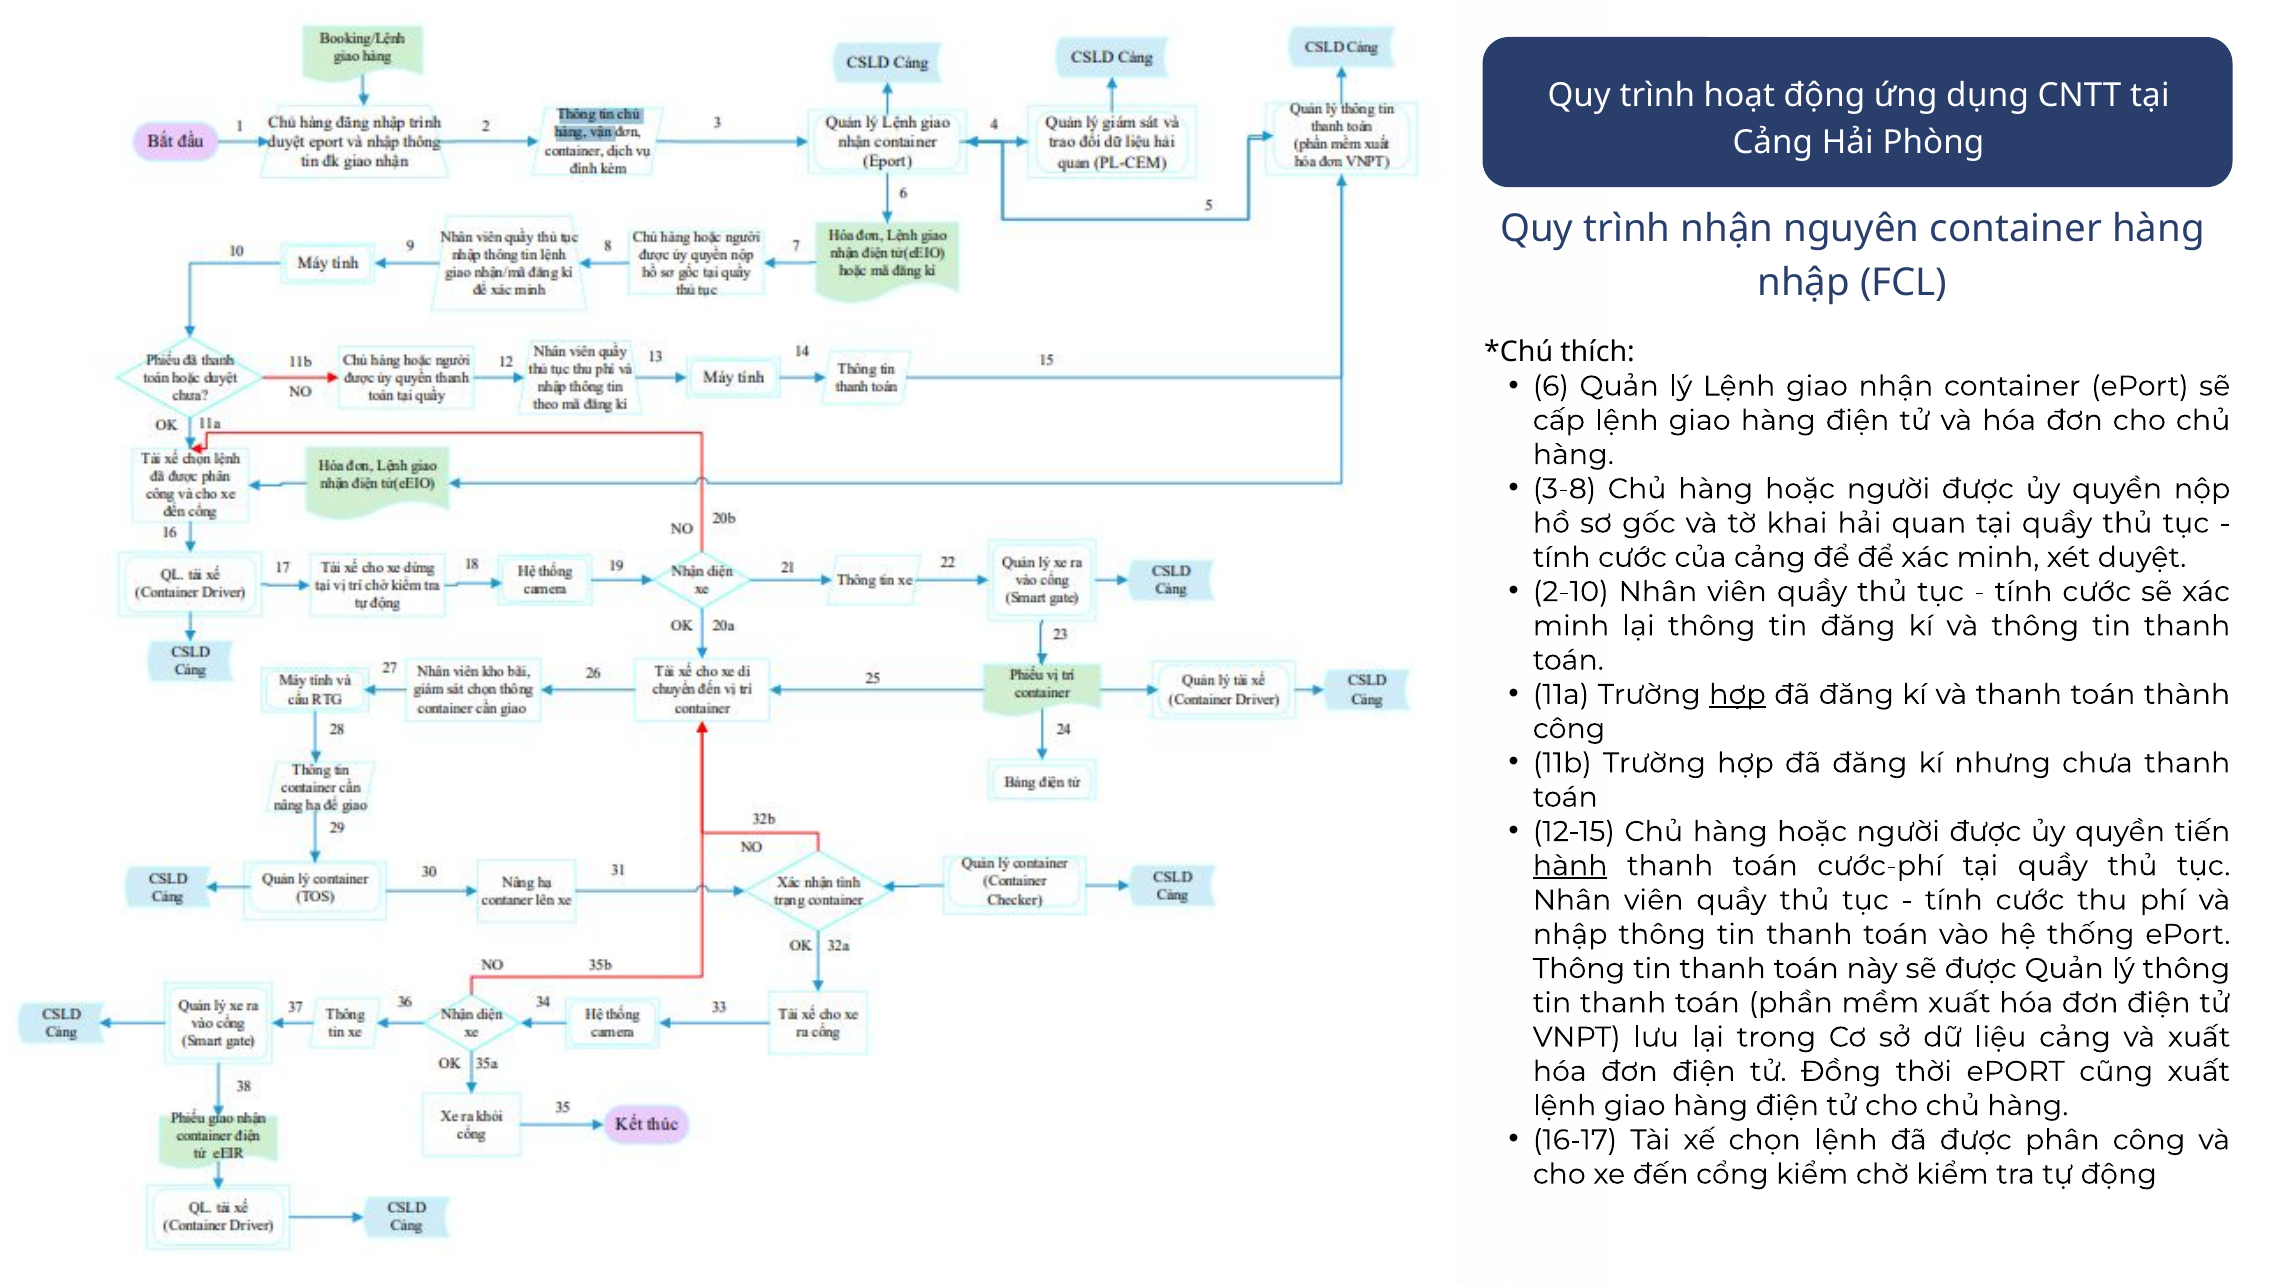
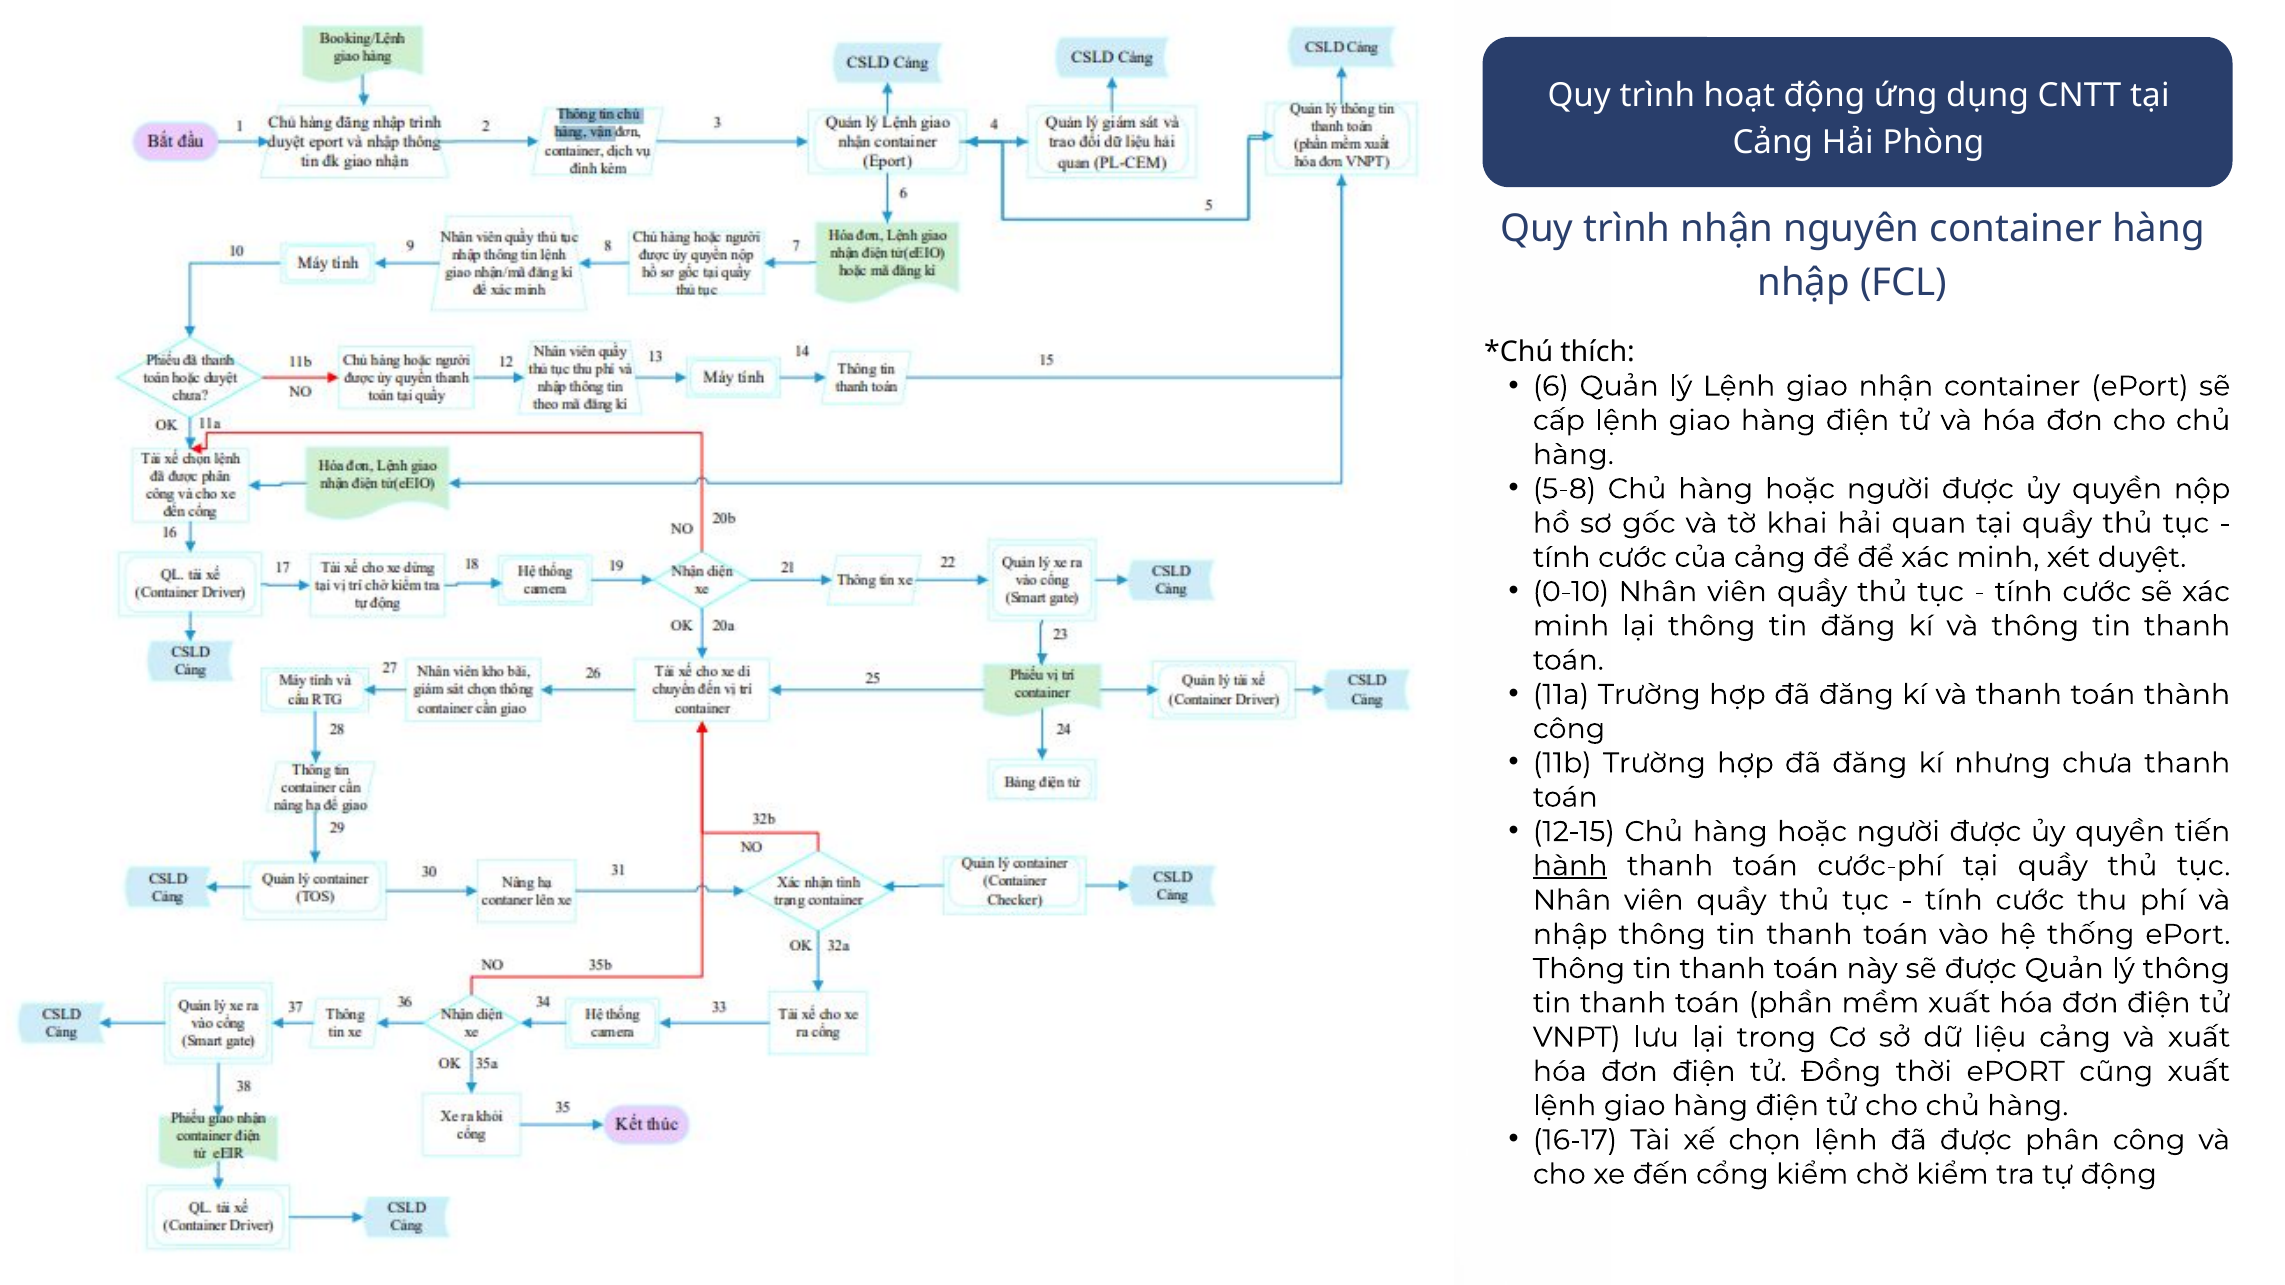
3-8: 3-8 -> 5-8 (1564, 489)
2-10: 2-10 -> 0-10 (1571, 592)
hợp underline: present -> none (1737, 695)
